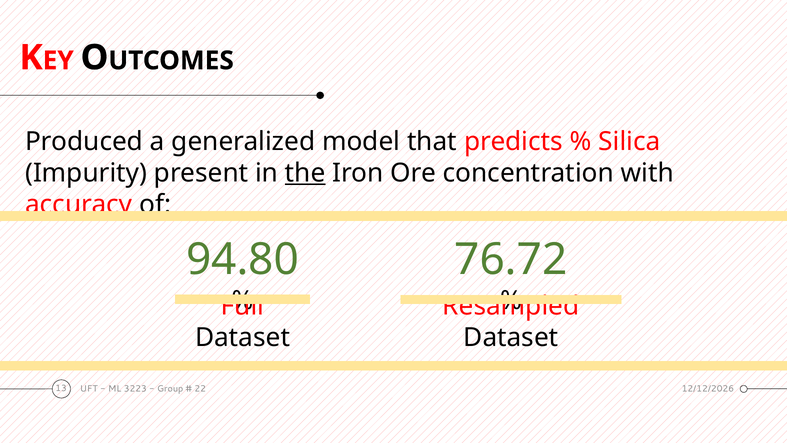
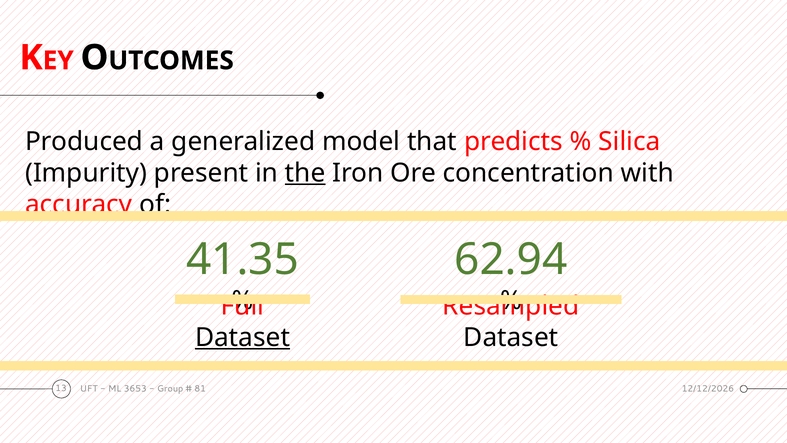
76.72: 76.72 -> 62.94 (511, 259)
94.80: 94.80 -> 41.35 (243, 259)
Dataset underline: none -> present (243, 337)
3223: 3223 -> 3653 (135, 388)
22: 22 -> 81 (200, 388)
